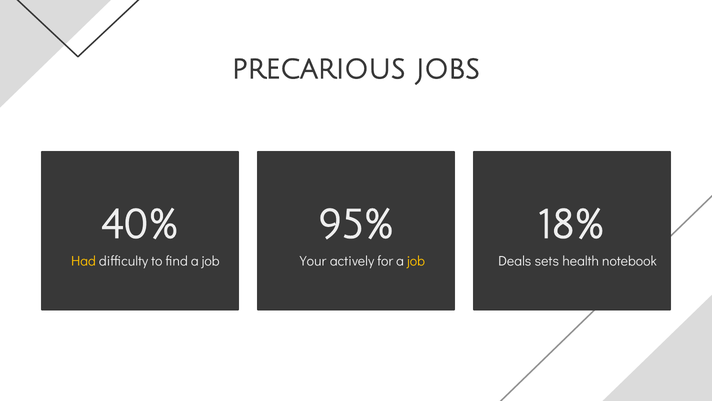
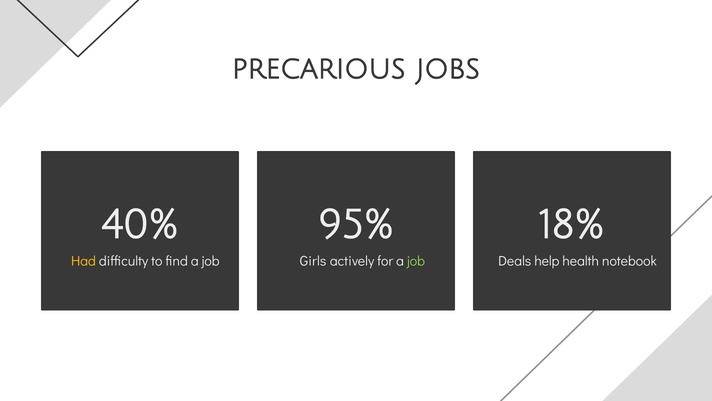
Your: Your -> Girls (313, 261)
job colour: yellow -> light green (416, 261)
sets: sets -> help (547, 261)
